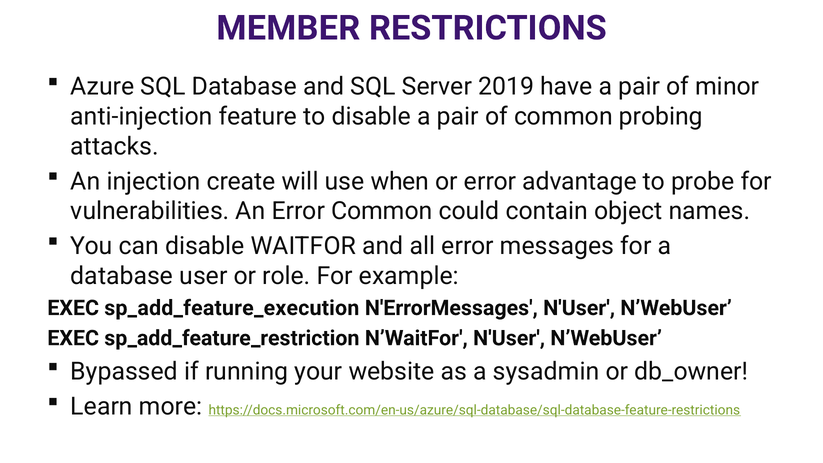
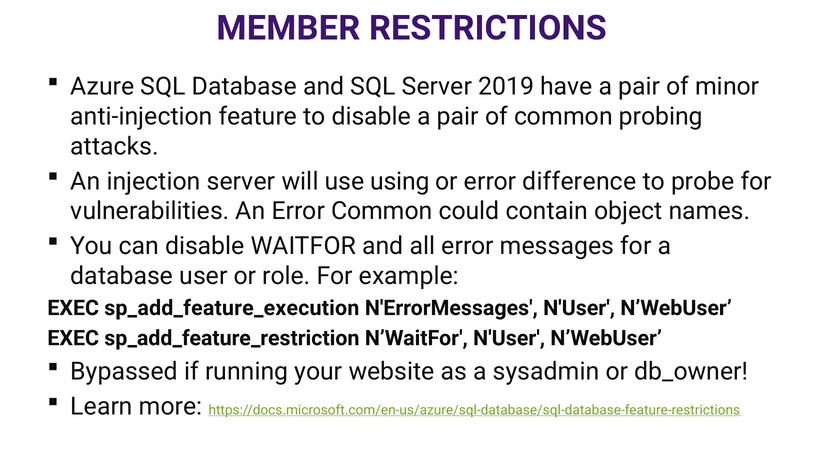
injection create: create -> server (241, 181)
when: when -> using (400, 181)
advantage: advantage -> difference (579, 181)
